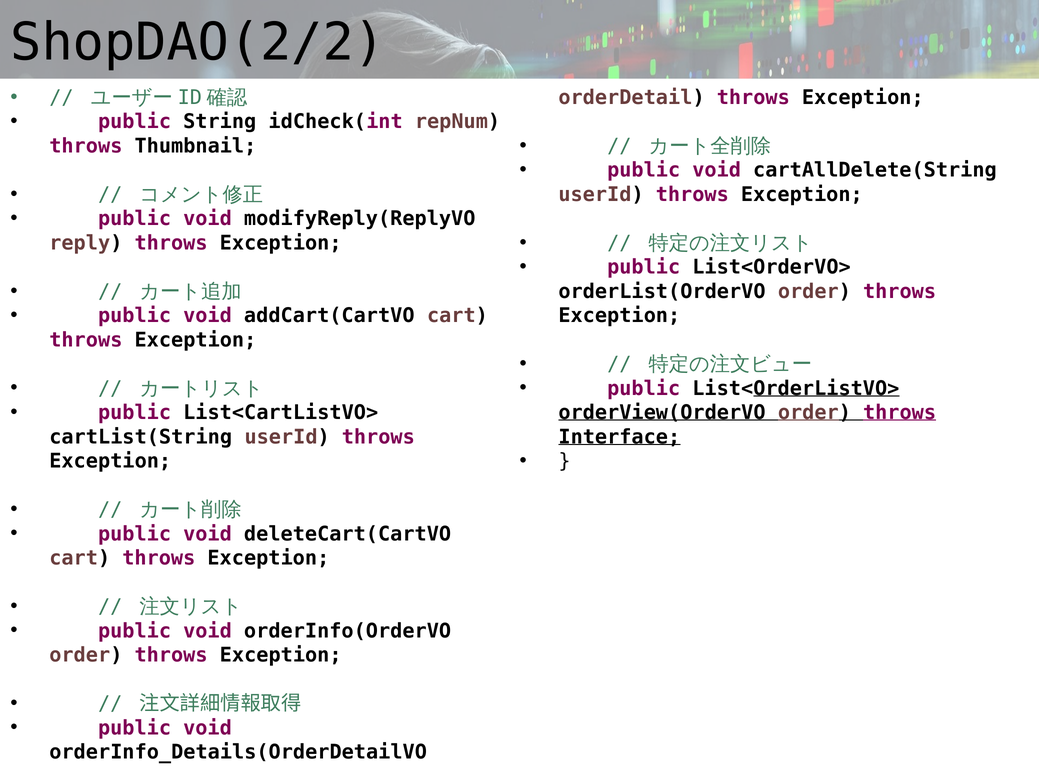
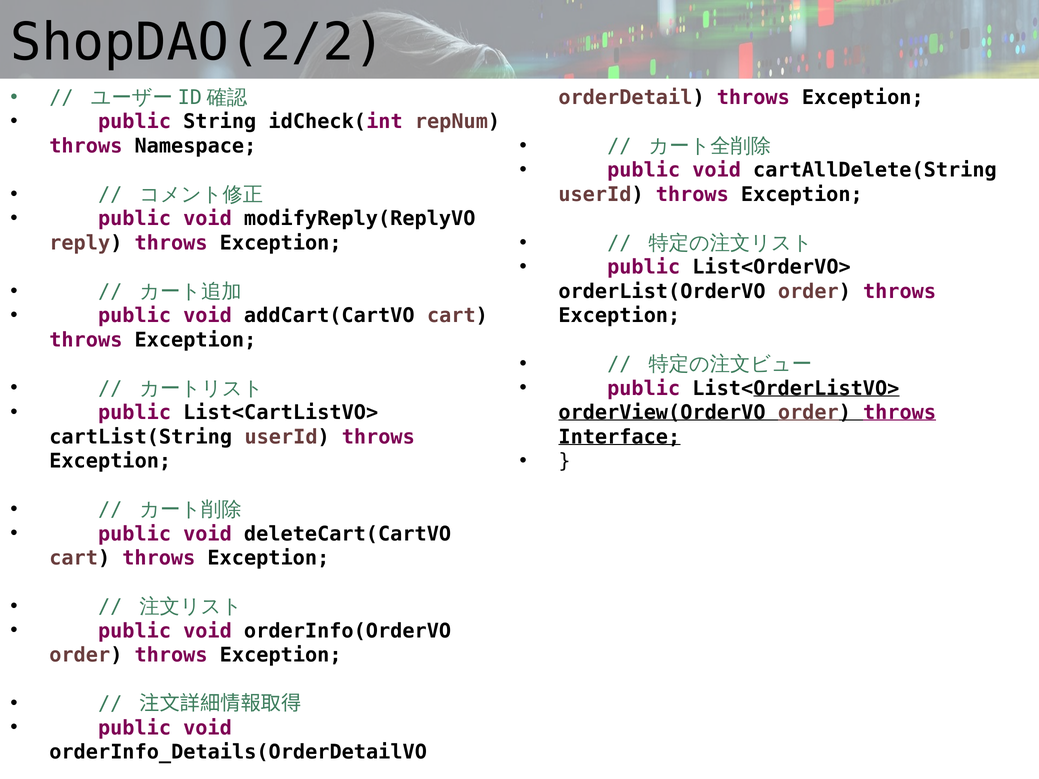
Thumbnail: Thumbnail -> Namespace (195, 146)
